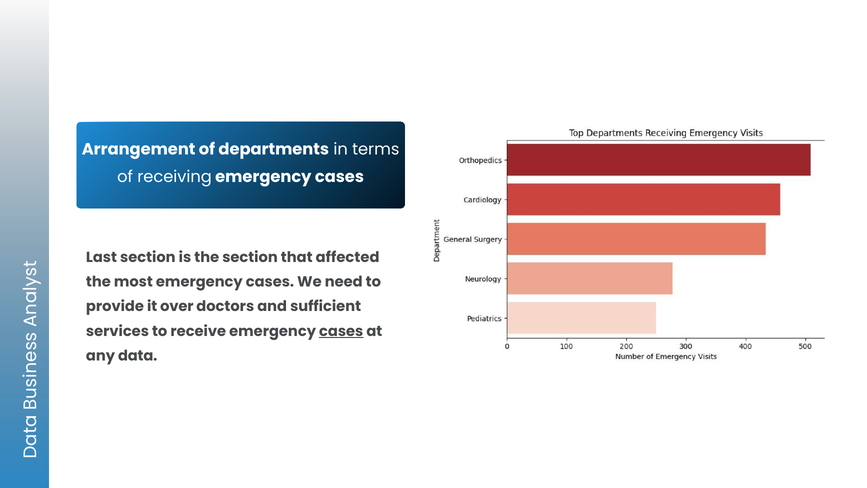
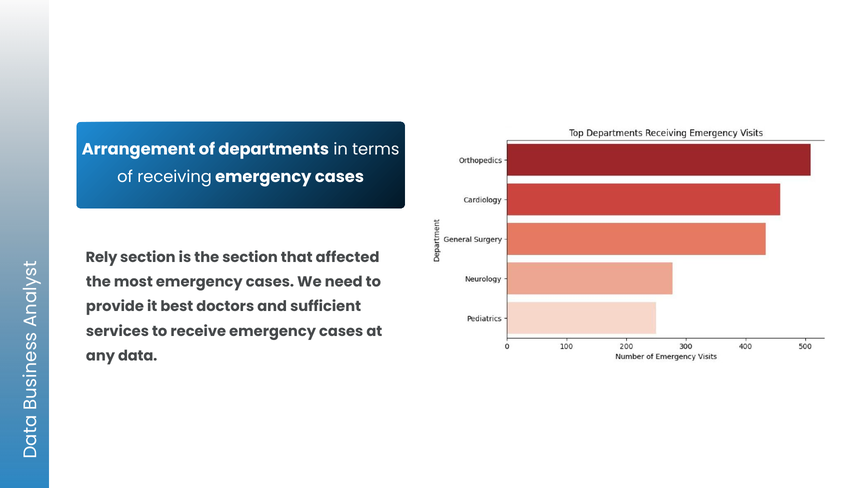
Last: Last -> Rely (102, 257)
over: over -> best (177, 306)
cases underline: present -> none (341, 331)
